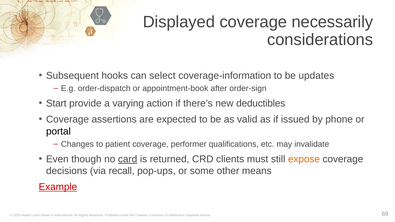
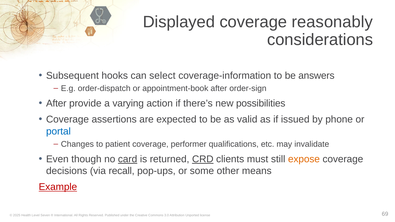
necessarily: necessarily -> reasonably (332, 22)
updates: updates -> answers (316, 76)
Start: Start -> After (56, 104)
deductibles: deductibles -> possibilities (261, 104)
portal colour: black -> blue (58, 131)
CRD underline: none -> present (203, 159)
